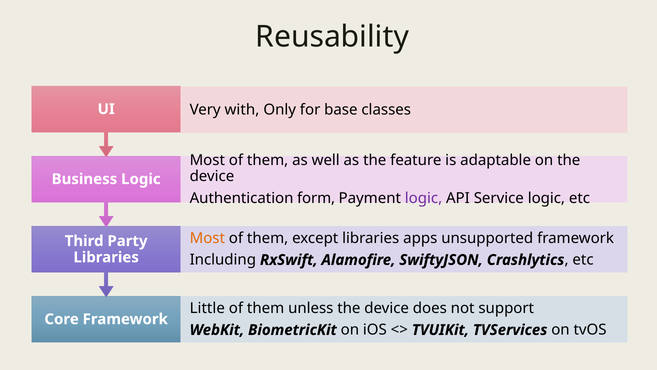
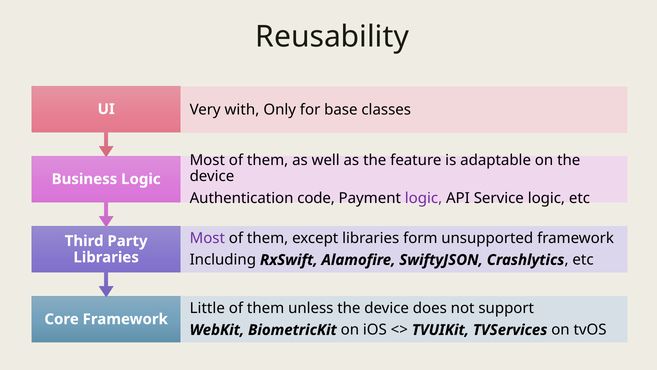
form: form -> code (316, 198)
Most colour: orange -> purple (207, 238)
apps: apps -> form (420, 238)
